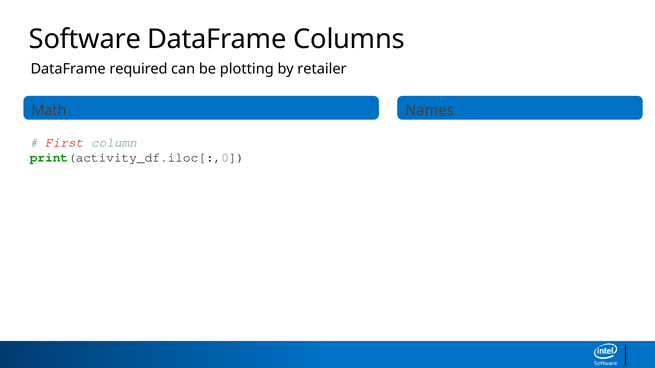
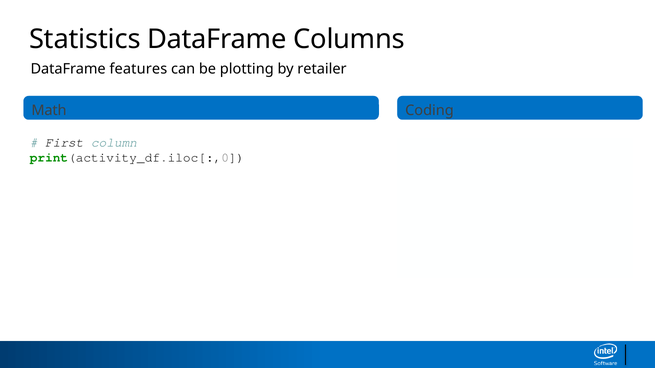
Software: Software -> Statistics (85, 39)
required: required -> features (138, 69)
Names: Names -> Coding (429, 110)
First colour: red -> black (64, 143)
